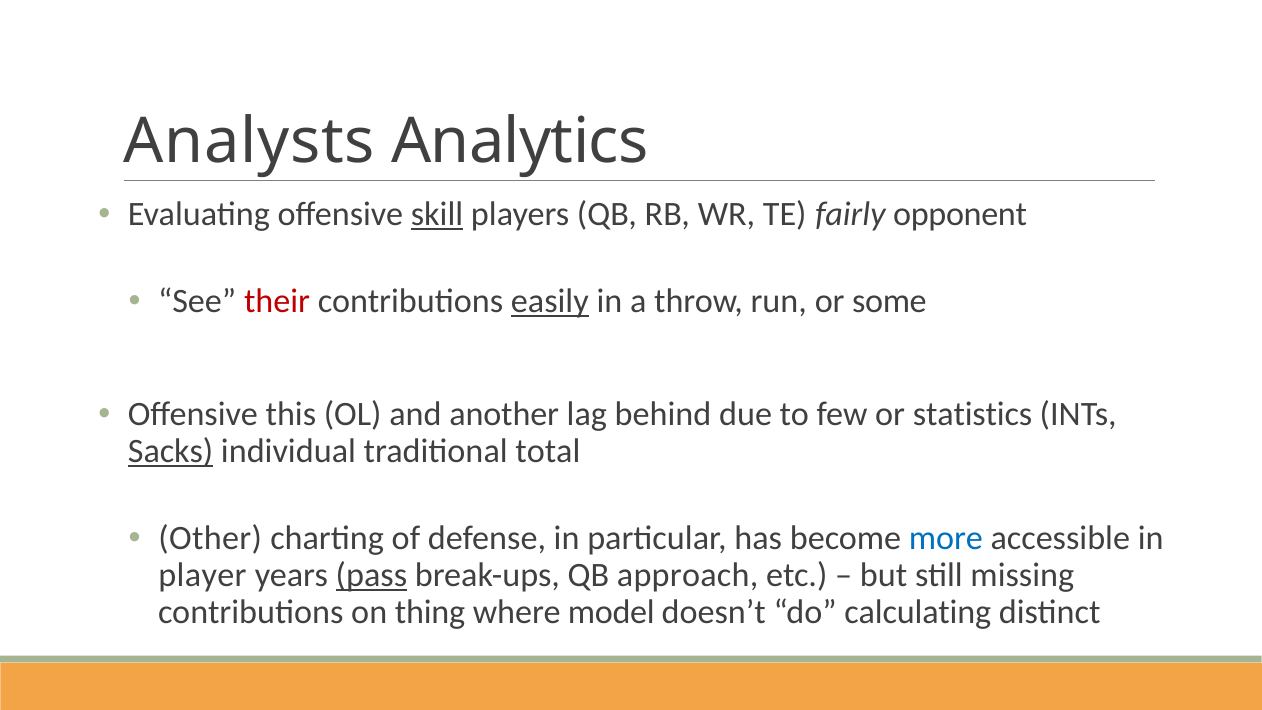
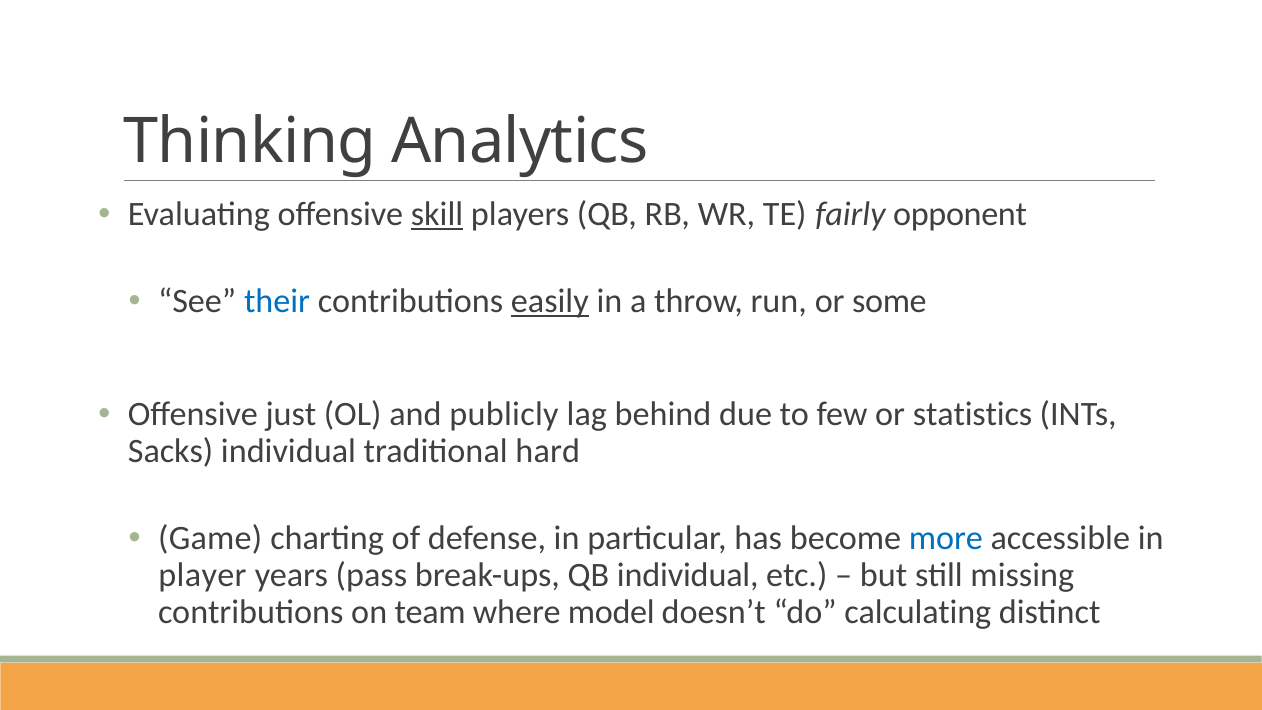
Analysts: Analysts -> Thinking (250, 141)
their colour: red -> blue (277, 301)
this: this -> just (291, 414)
another: another -> publicly (504, 414)
Sacks underline: present -> none (171, 451)
total: total -> hard (548, 451)
Other: Other -> Game (210, 538)
pass underline: present -> none (371, 575)
QB approach: approach -> individual (688, 575)
thing: thing -> team (430, 612)
